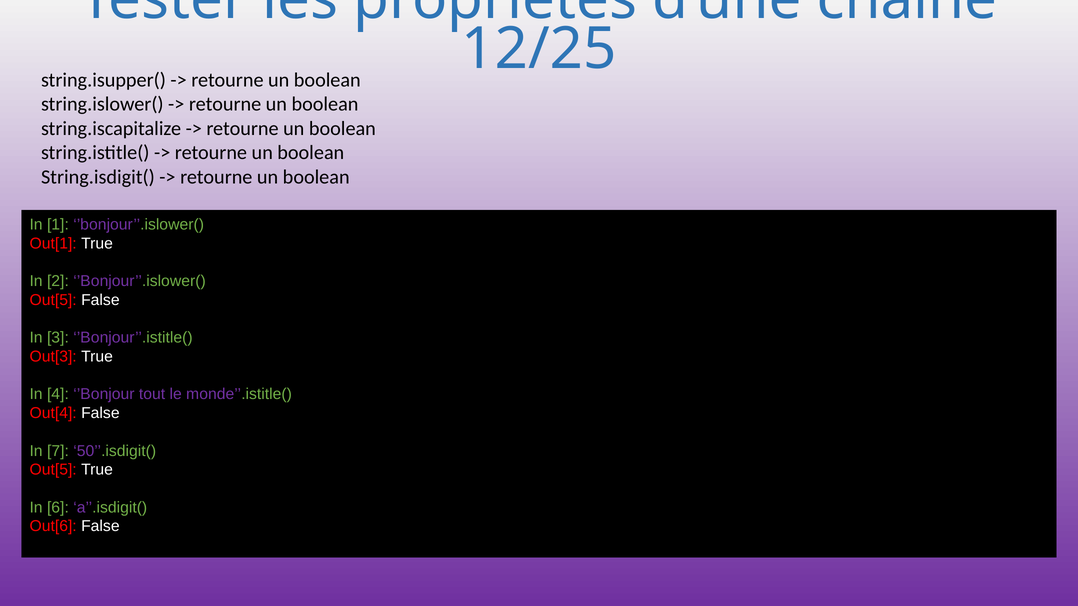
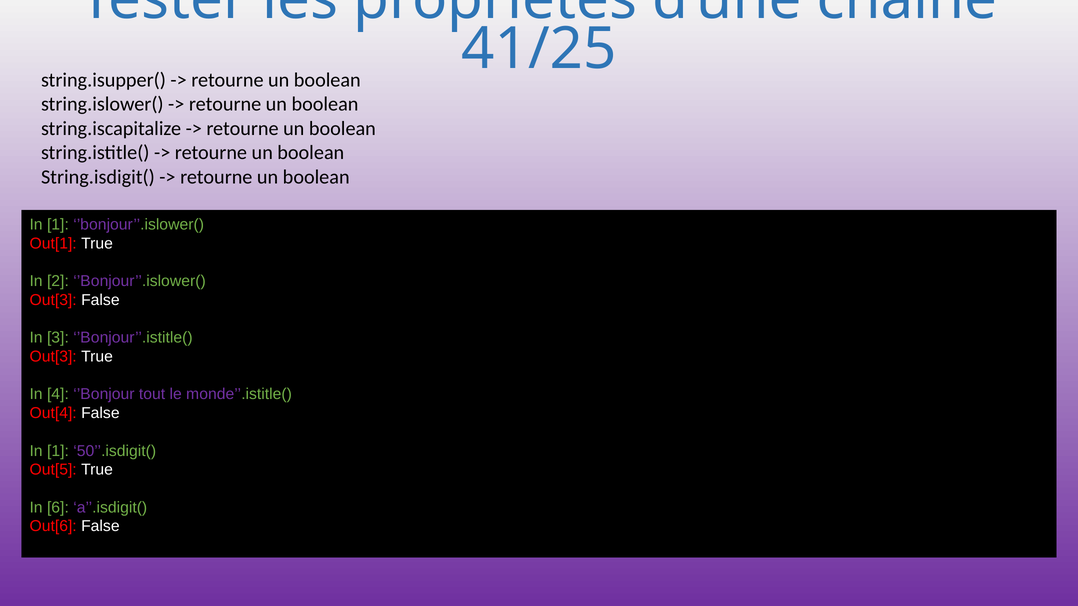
12/25: 12/25 -> 41/25 (539, 49)
Out[5: Out[5 -> Out[3 (53, 300)
7: 7 -> 1 (58, 451)
